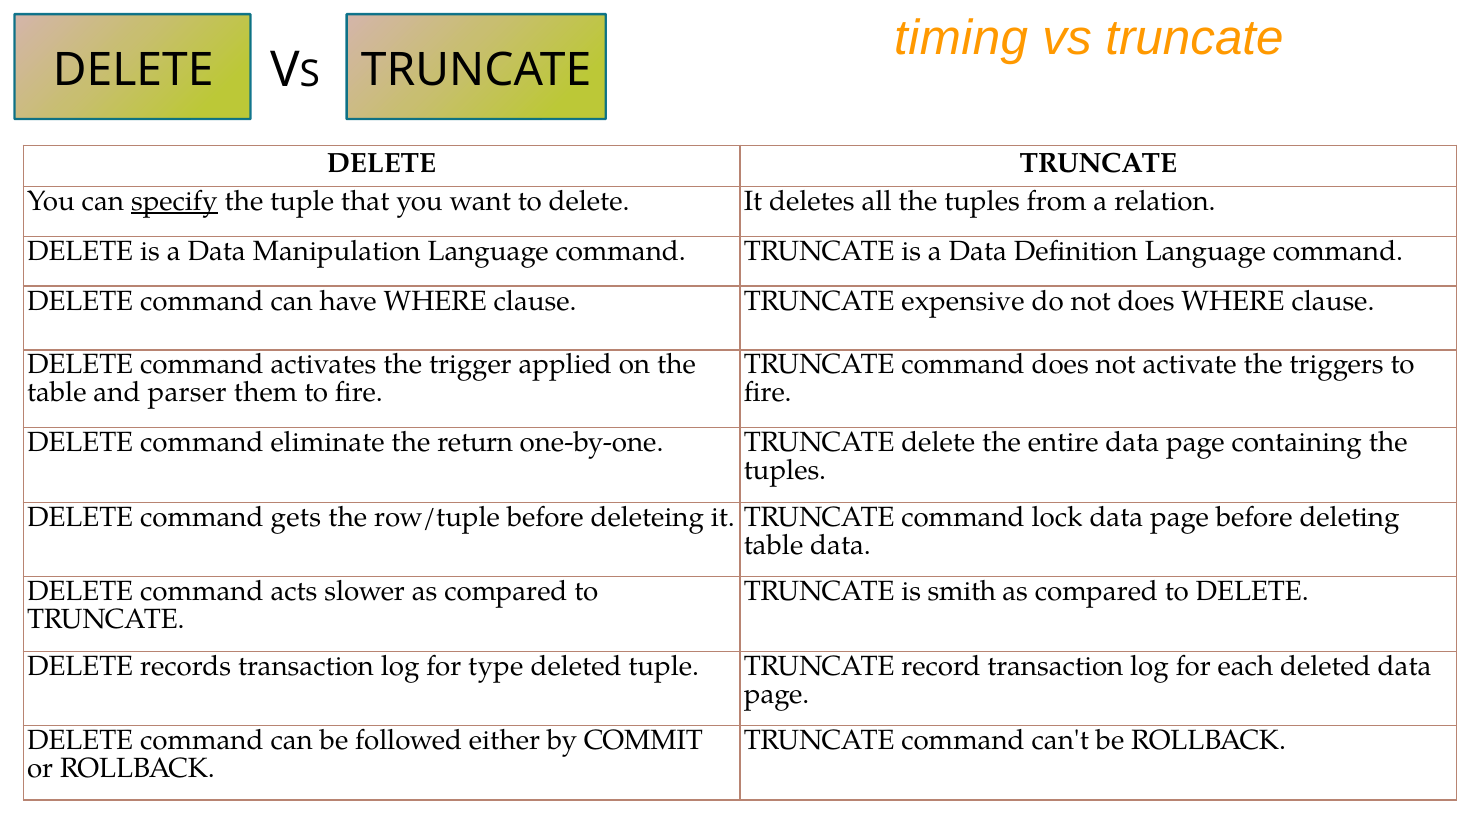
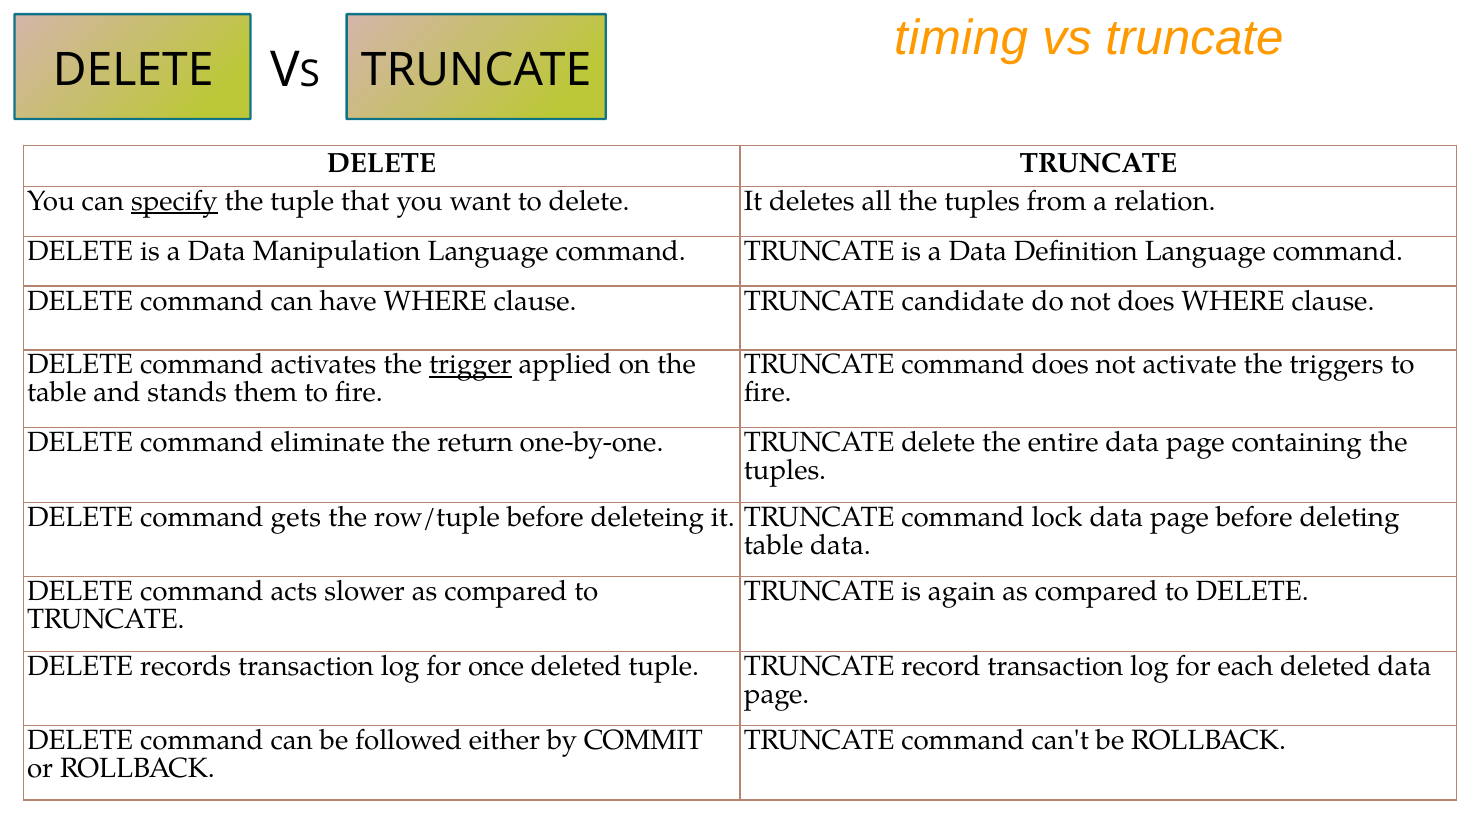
expensive: expensive -> candidate (963, 301)
trigger underline: none -> present (470, 365)
parser: parser -> stands (187, 393)
smith: smith -> again (962, 591)
type: type -> once (496, 666)
